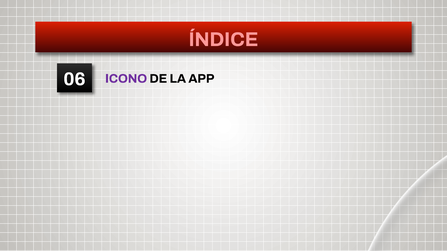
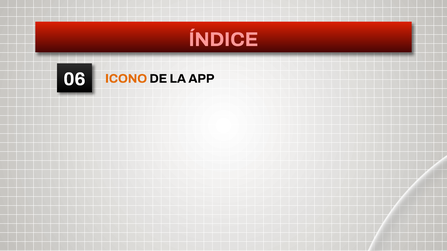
ICONO colour: purple -> orange (126, 79)
